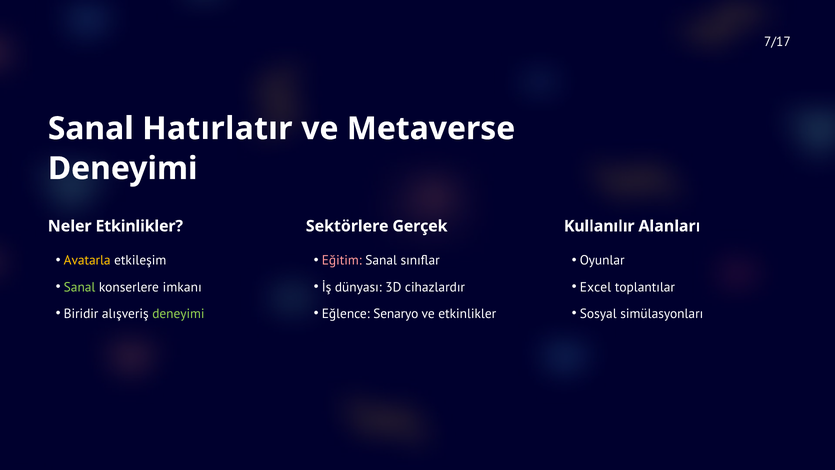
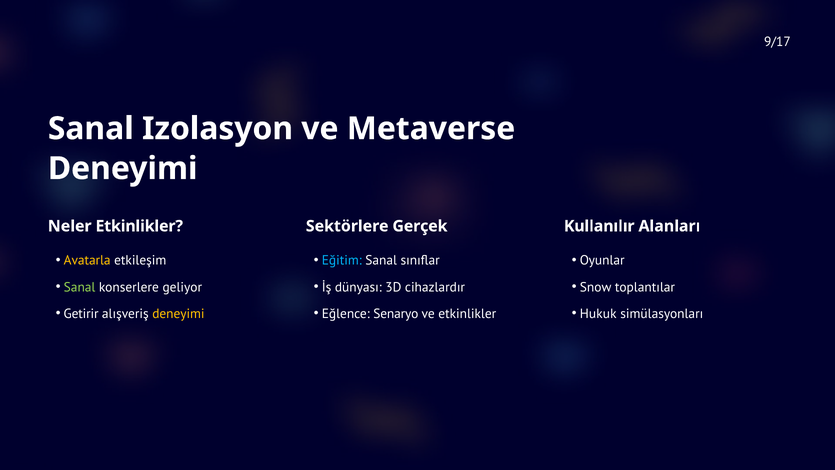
7/17: 7/17 -> 9/17 (777, 42)
Hatırlatır: Hatırlatır -> Izolasyon (218, 129)
Eğitim colour: pink -> light blue (342, 260)
imkanı: imkanı -> geliyor (182, 287)
Excel: Excel -> Snow (596, 287)
Biridir: Biridir -> Getirir (81, 314)
deneyimi colour: light green -> yellow (178, 314)
Sosyal: Sosyal -> Hukuk (598, 314)
